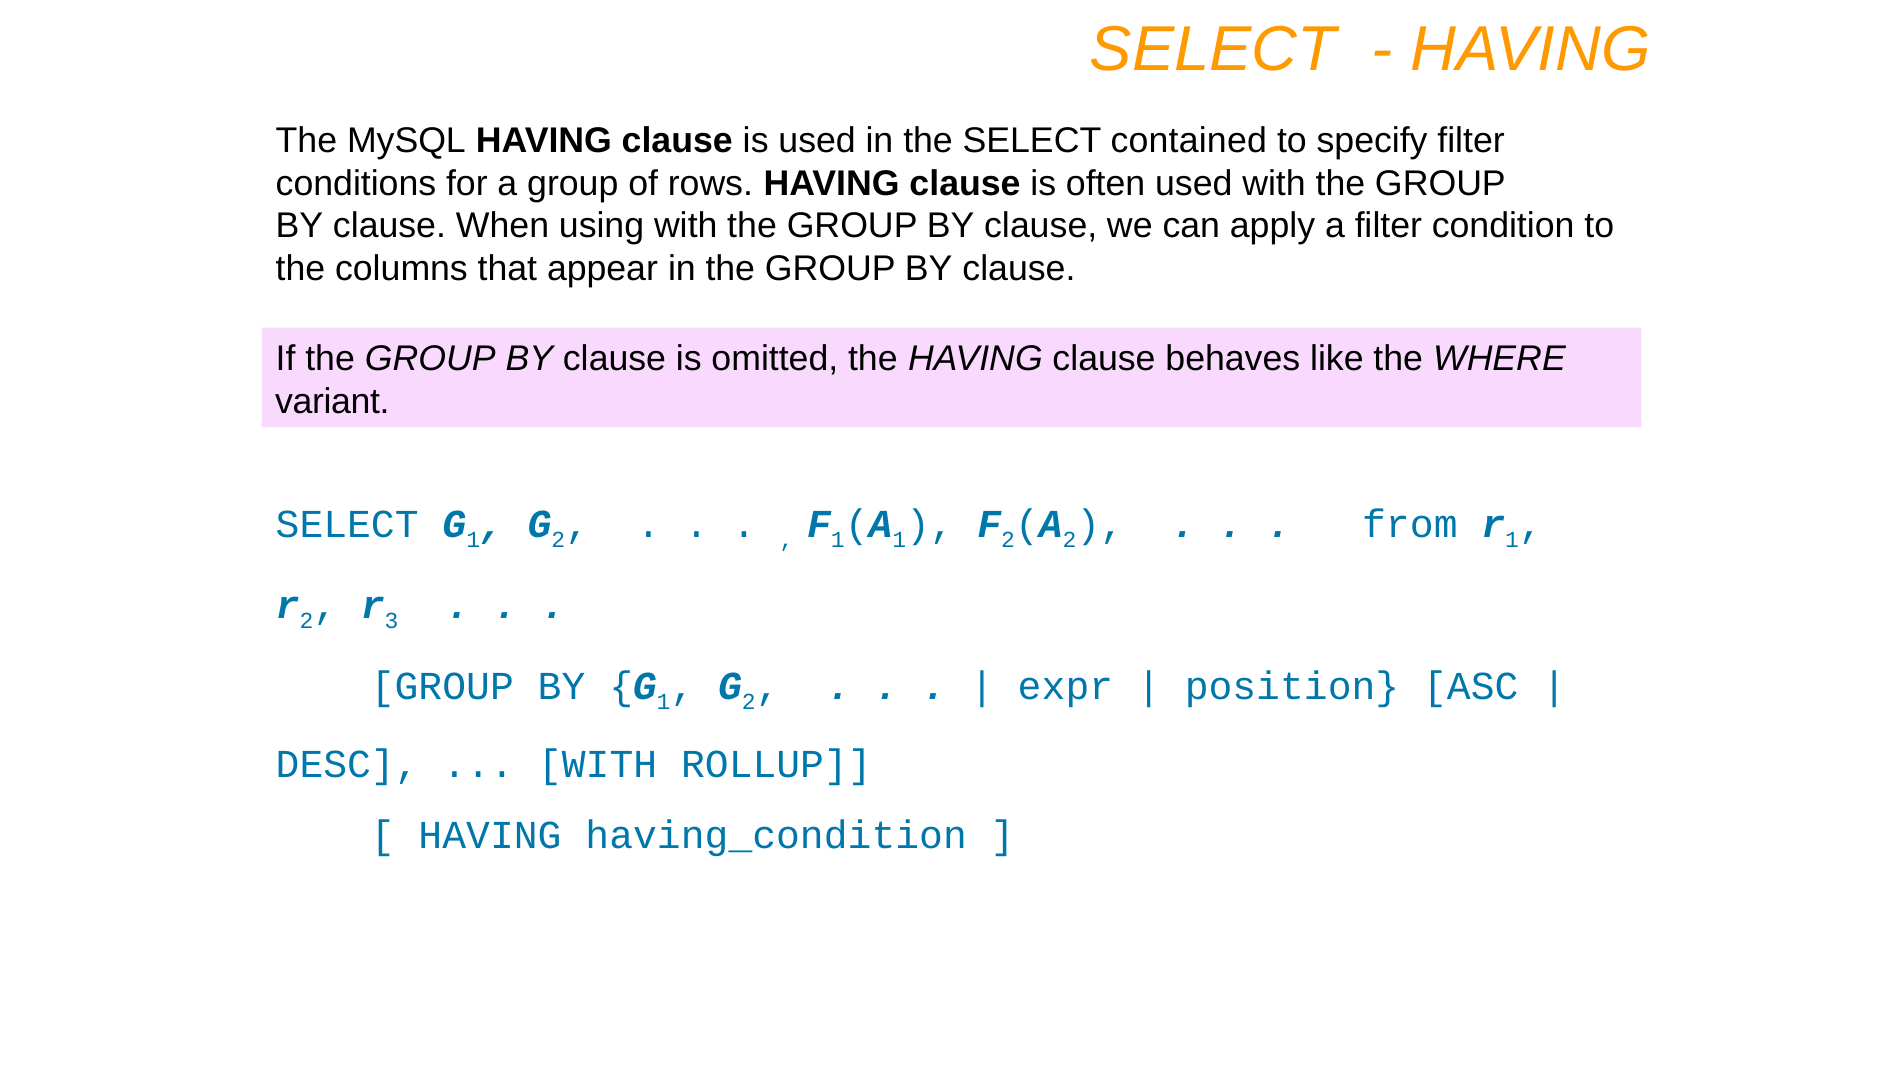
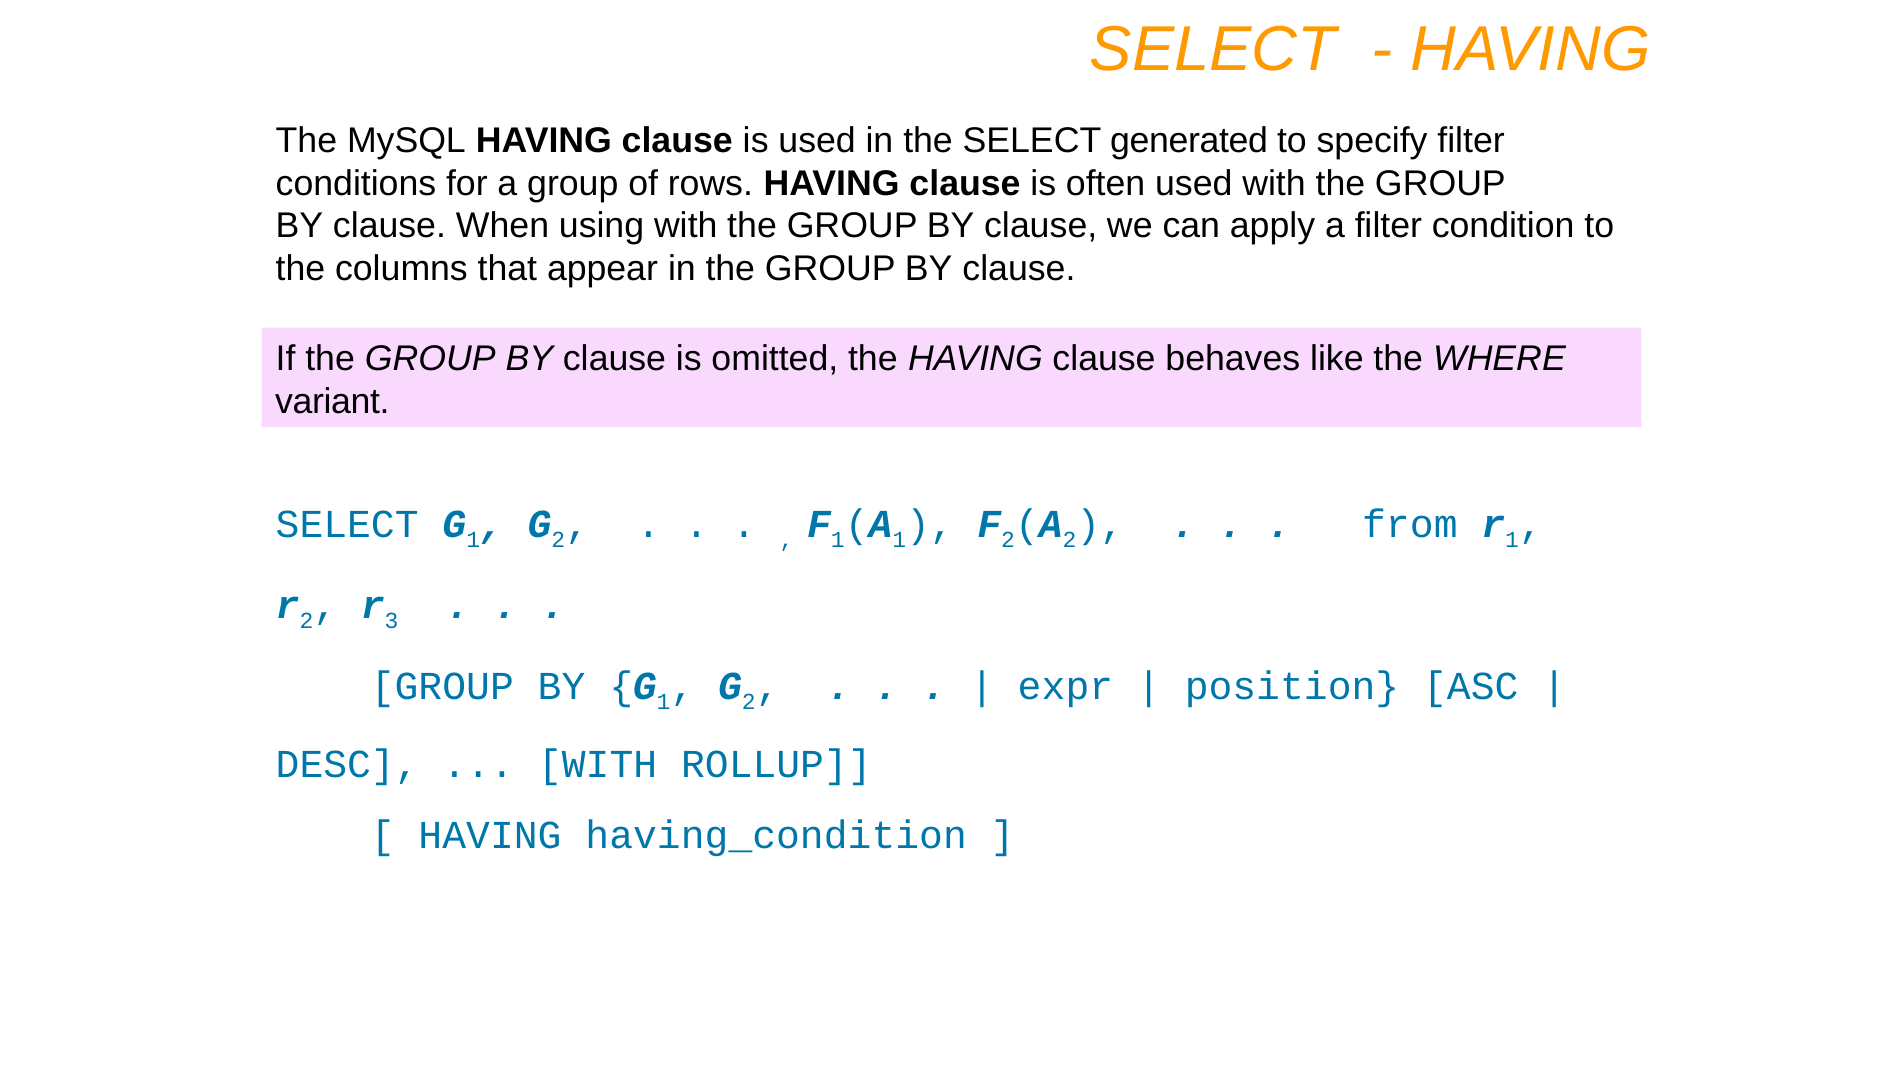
contained: contained -> generated (1189, 141)
